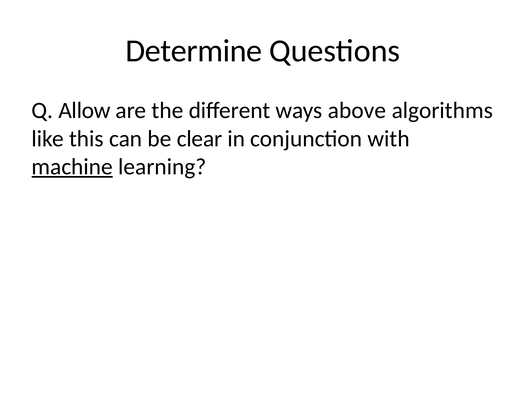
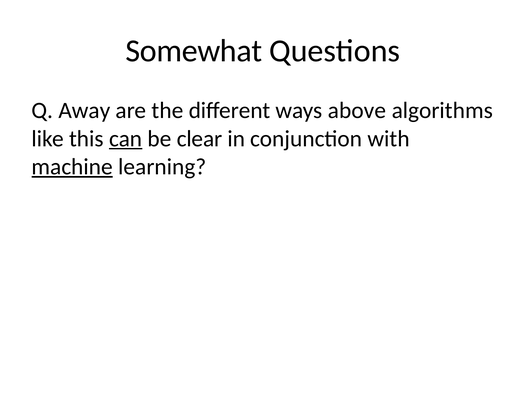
Determine: Determine -> Somewhat (194, 51)
Allow: Allow -> Away (84, 110)
can underline: none -> present (126, 138)
